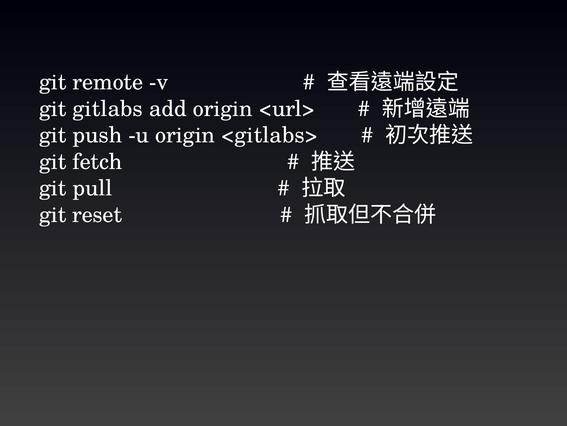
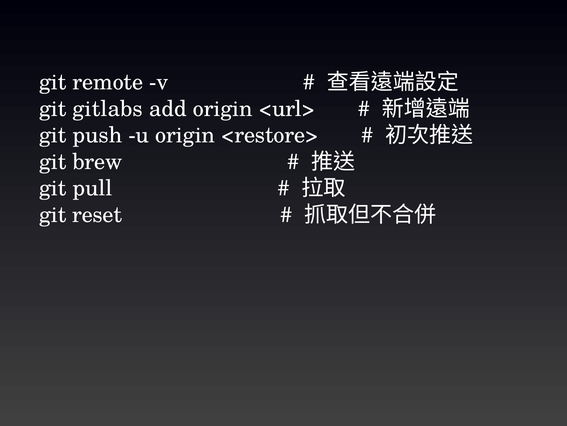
<gitlabs>: <gitlabs> -> <restore> (270, 135)
fetch: fetch -> brew (97, 161)
